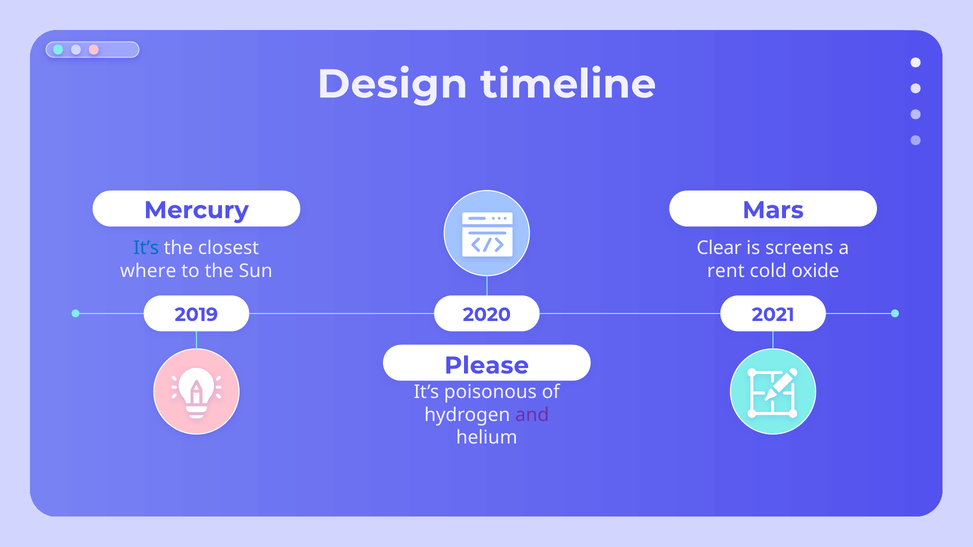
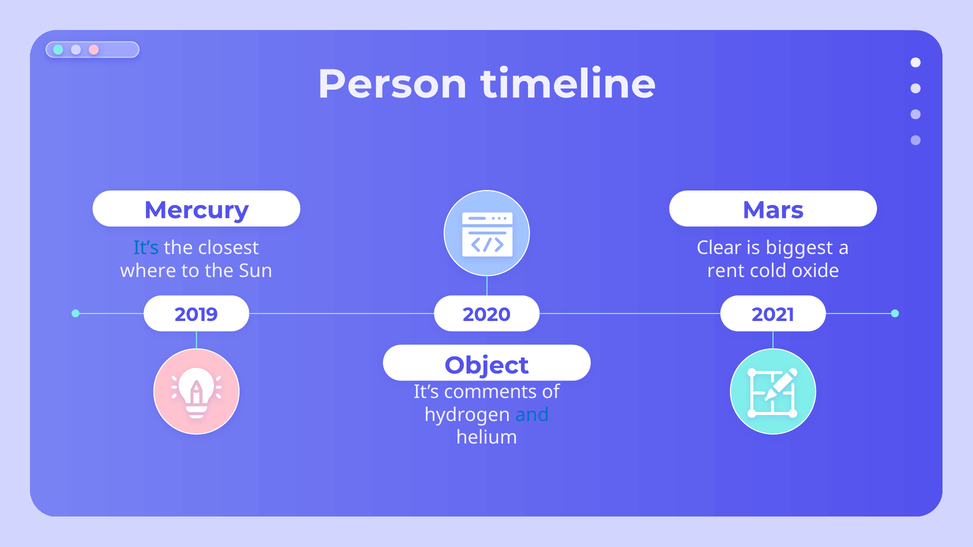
Design: Design -> Person (392, 84)
screens: screens -> biggest (799, 248)
Please: Please -> Object (487, 366)
poisonous: poisonous -> comments (490, 392)
and colour: purple -> blue (532, 415)
